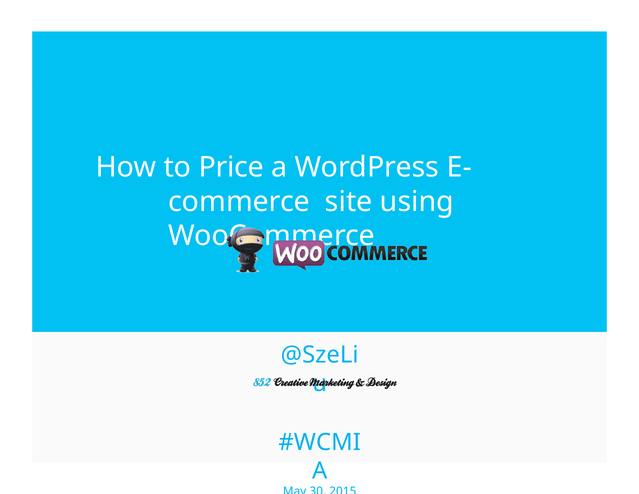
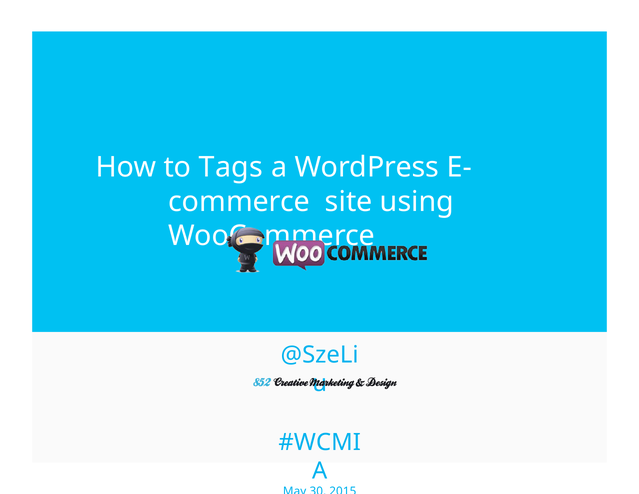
Price: Price -> Tags (231, 167)
